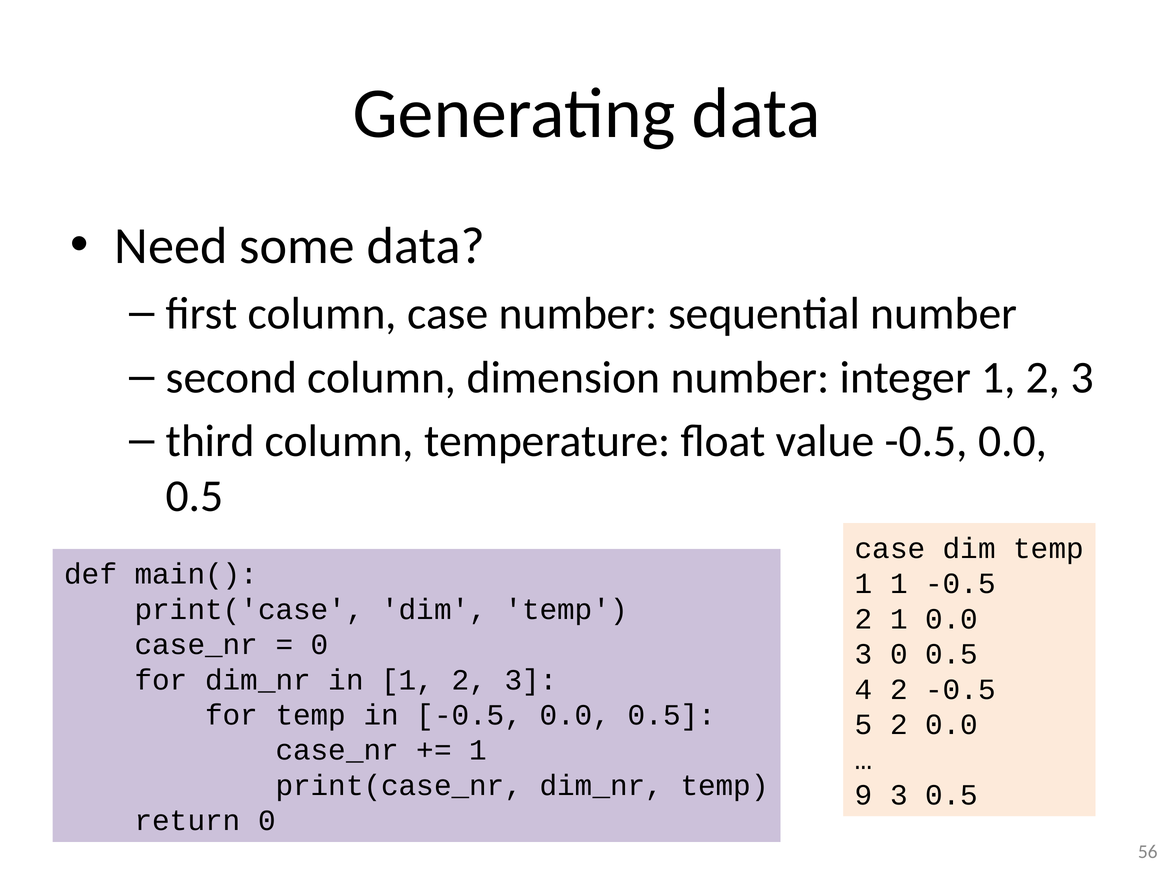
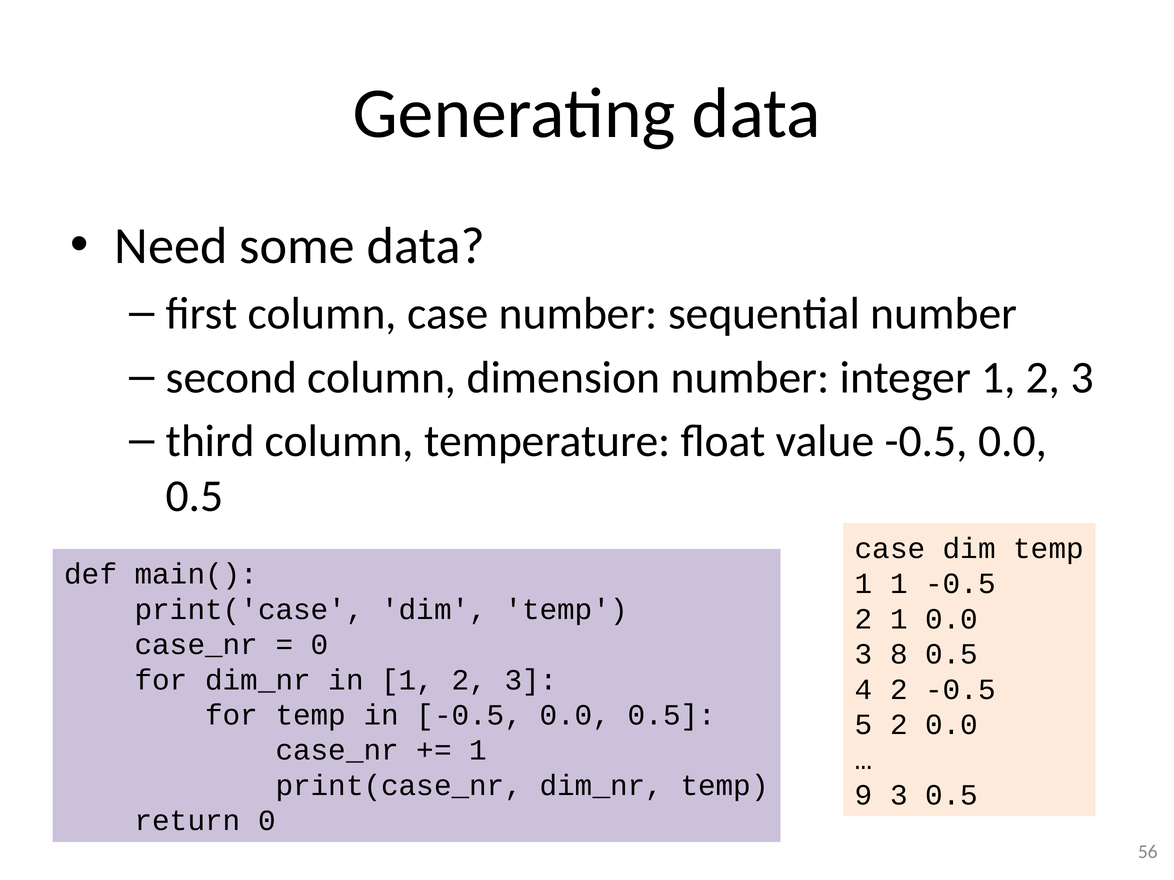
3 0: 0 -> 8 (899, 655)
